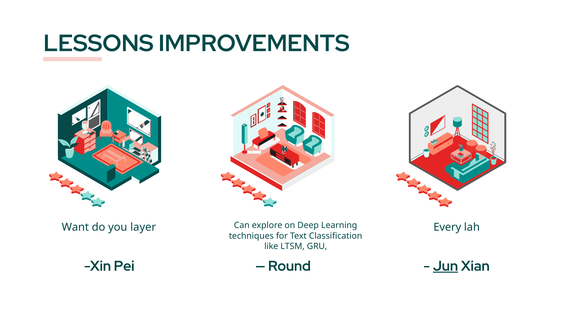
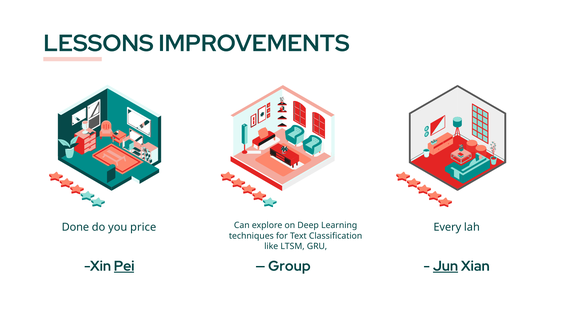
Want: Want -> Done (75, 227)
layer: layer -> price (143, 227)
Pei underline: none -> present (124, 266)
Round: Round -> Group (289, 266)
